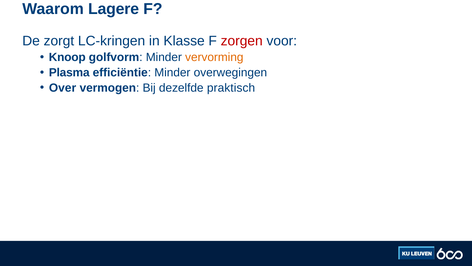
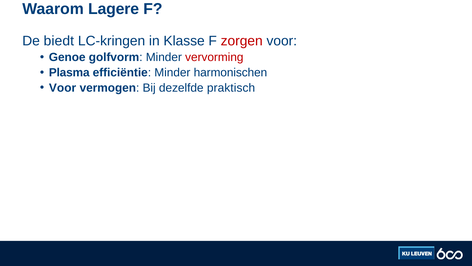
zorgt: zorgt -> biedt (59, 41)
Knoop: Knoop -> Genoe (67, 57)
vervorming colour: orange -> red (214, 57)
overwegingen: overwegingen -> harmonischen (230, 72)
Over: Over -> Voor (63, 88)
